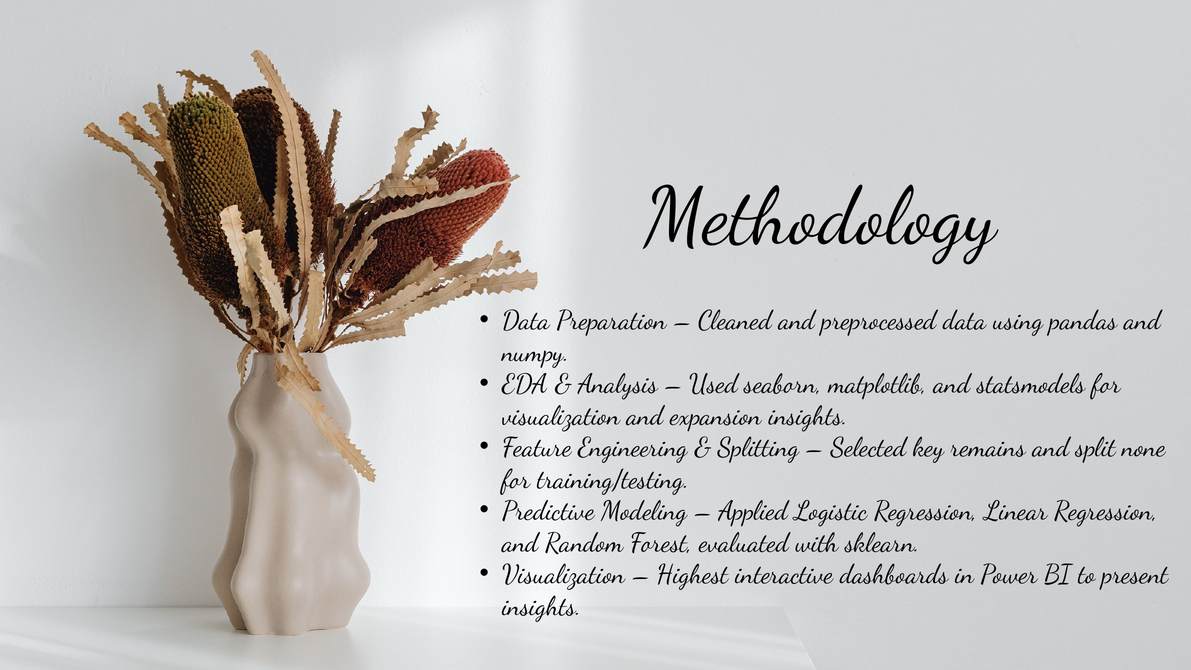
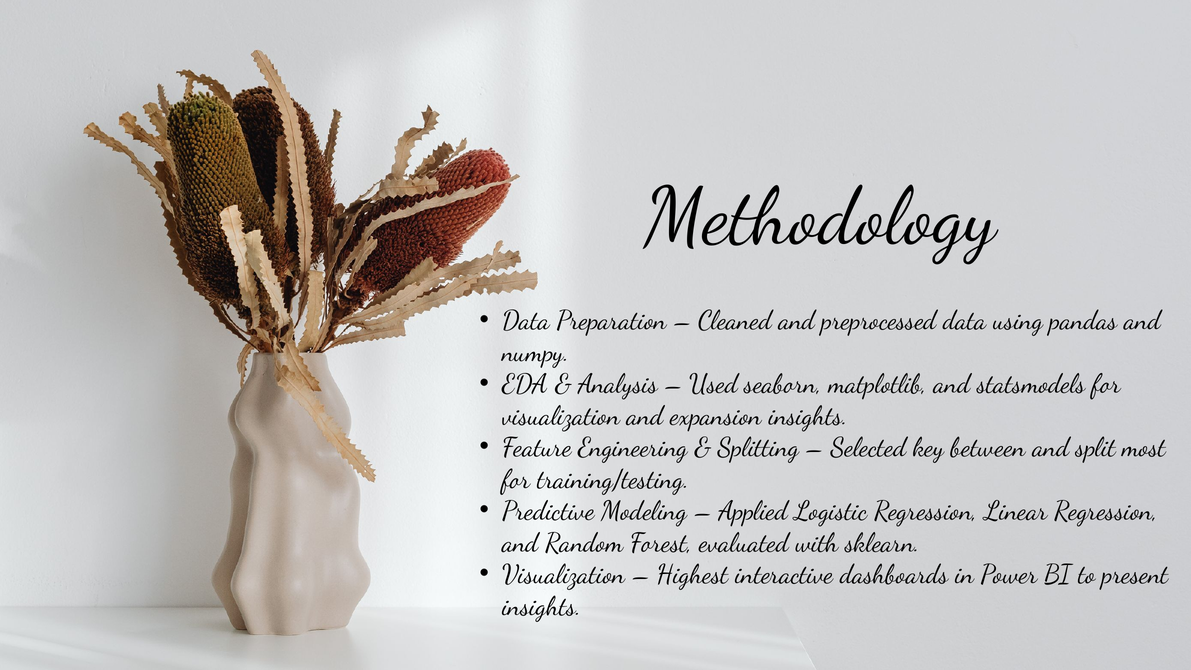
remains: remains -> between (988, 447)
none: none -> most (1144, 447)
